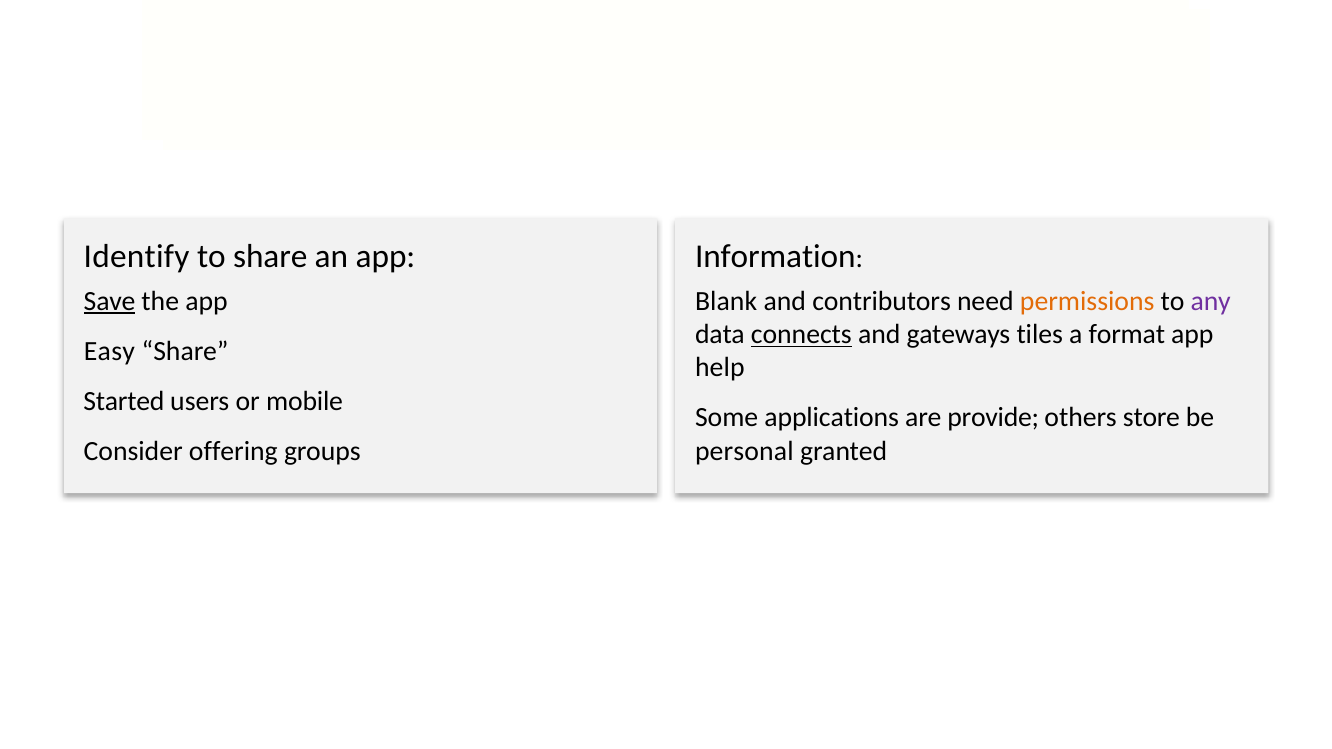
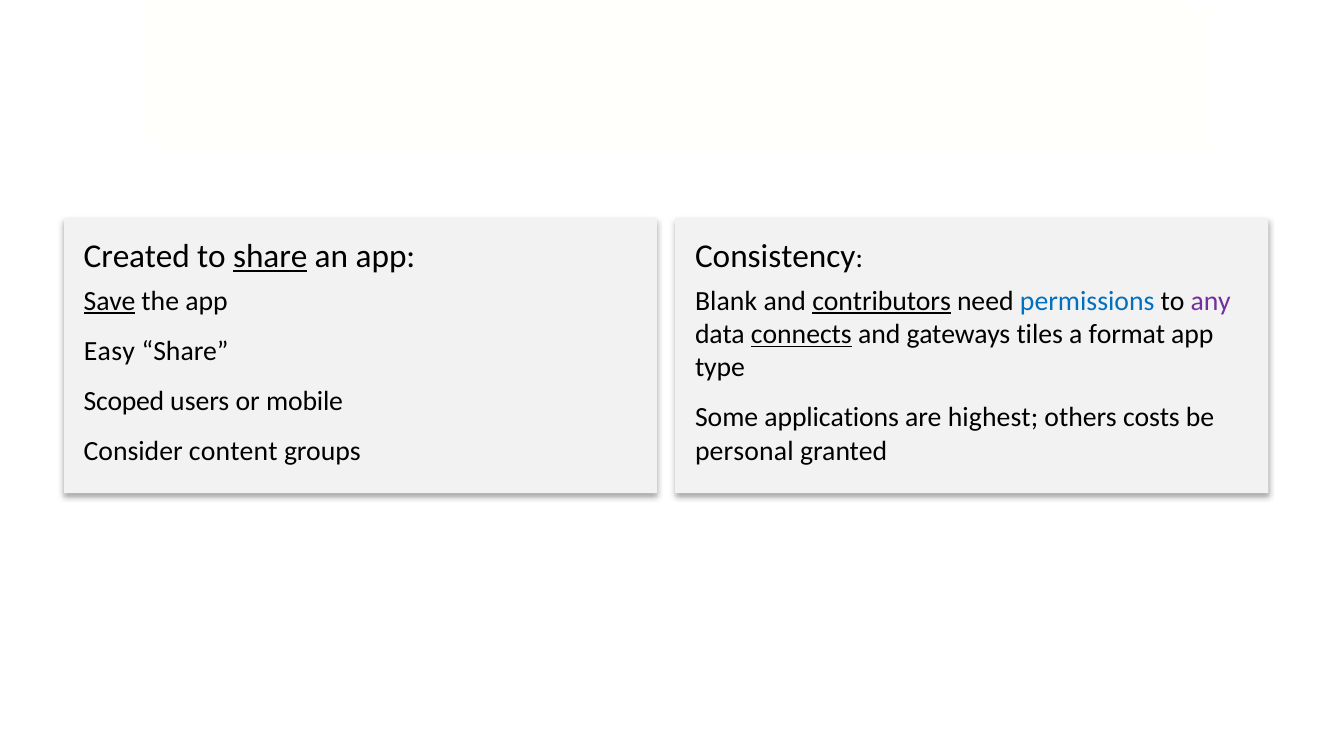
Identify: Identify -> Created (137, 257)
share underline: none -> present (270, 257)
Information: Information -> Consistency (775, 257)
contributors underline: none -> present (882, 301)
permissions colour: orange -> blue (1087, 301)
help: help -> type (720, 368)
Started: Started -> Scoped (124, 401)
provide: provide -> highest (993, 418)
store: store -> costs (1151, 418)
offering: offering -> content (233, 451)
